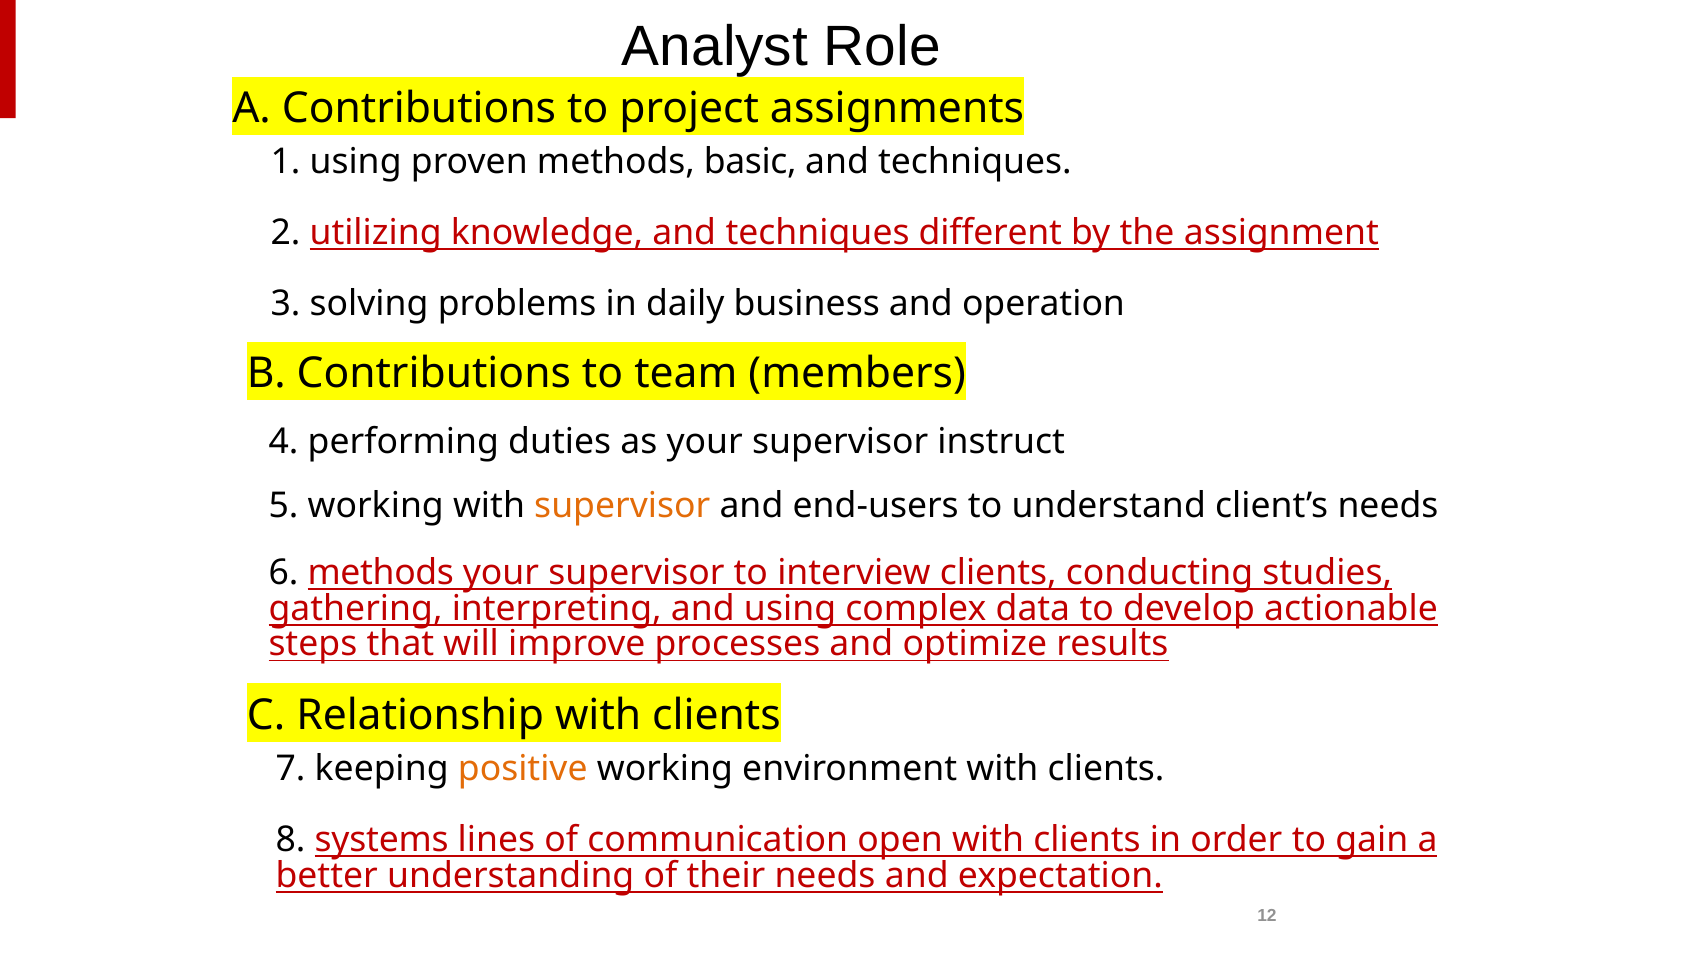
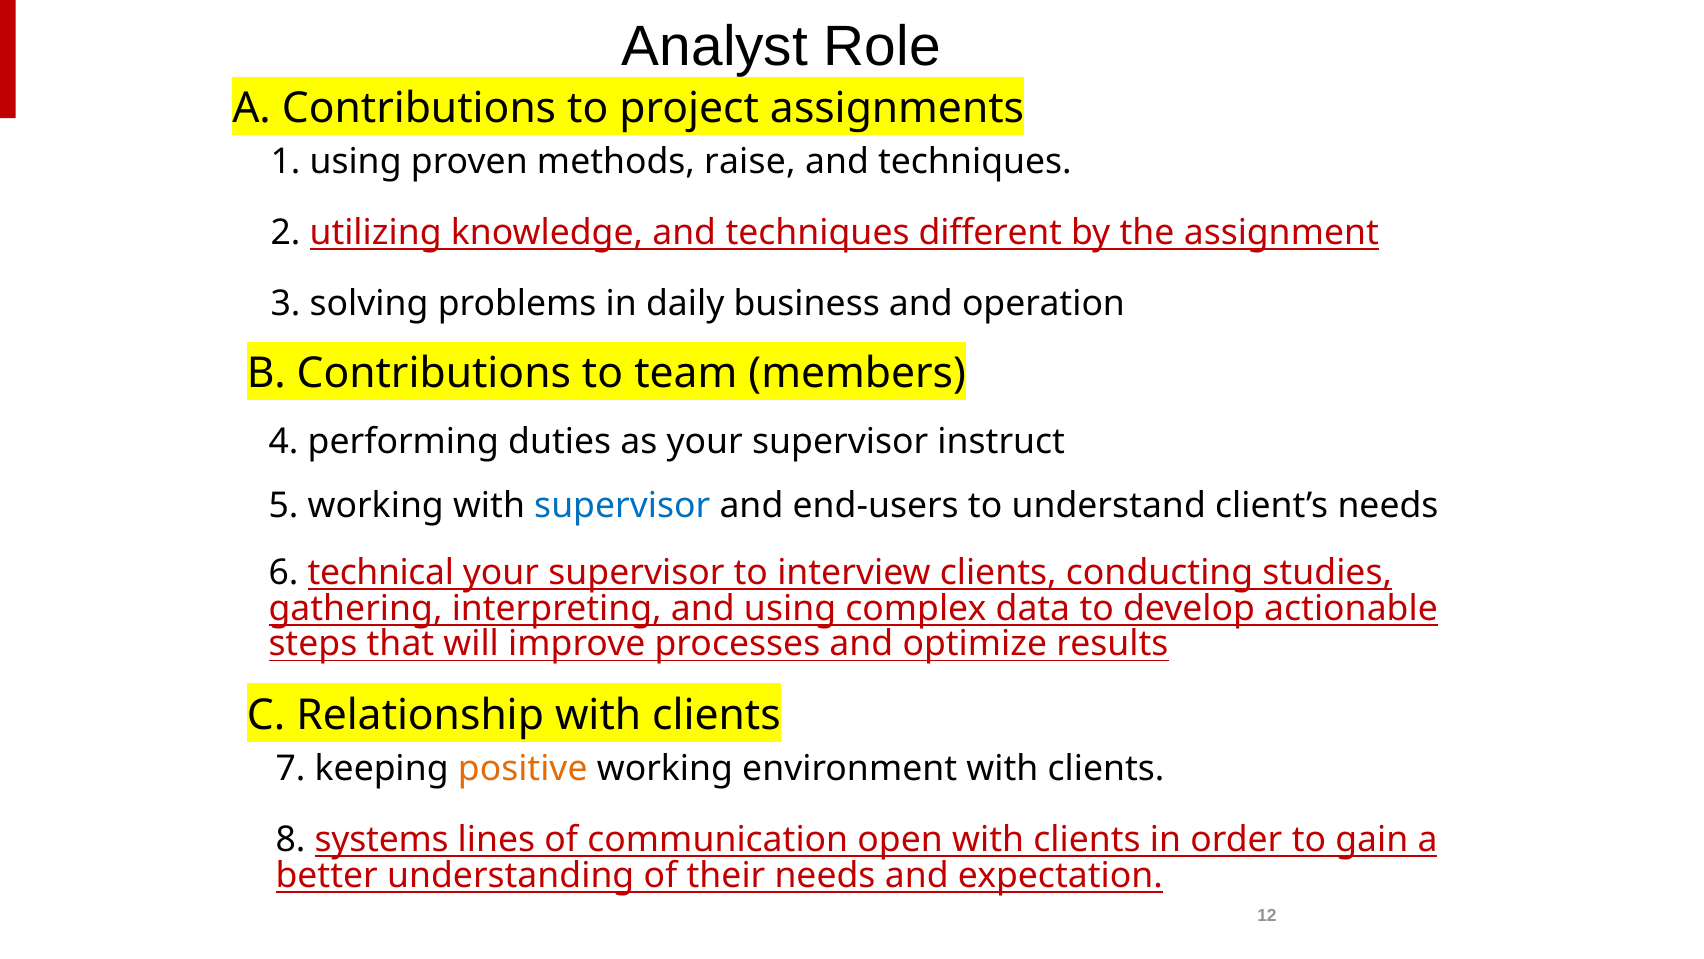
basic: basic -> raise (750, 162)
supervisor colour: orange -> blue (622, 505)
6 methods: methods -> technical (381, 573)
